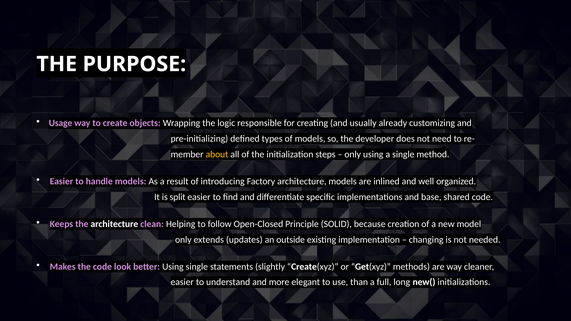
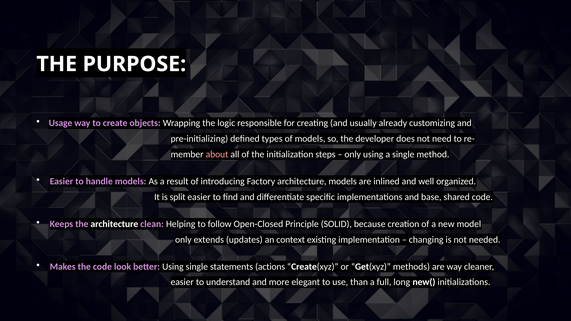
about colour: yellow -> pink (217, 154)
outside: outside -> context (291, 240)
slightly: slightly -> actions (270, 267)
